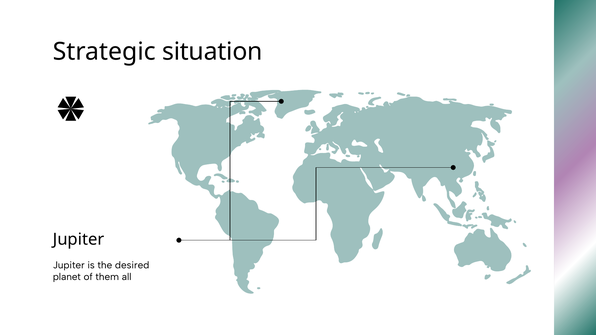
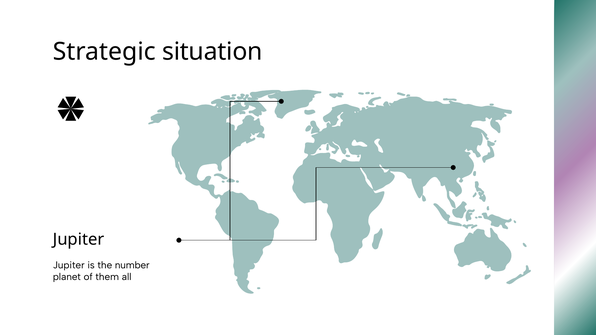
desired: desired -> number (132, 265)
